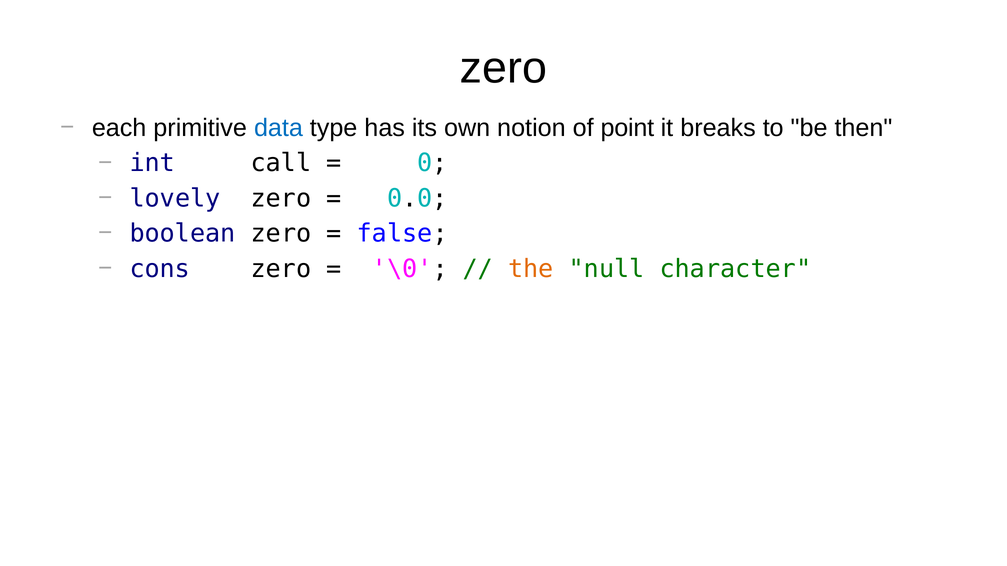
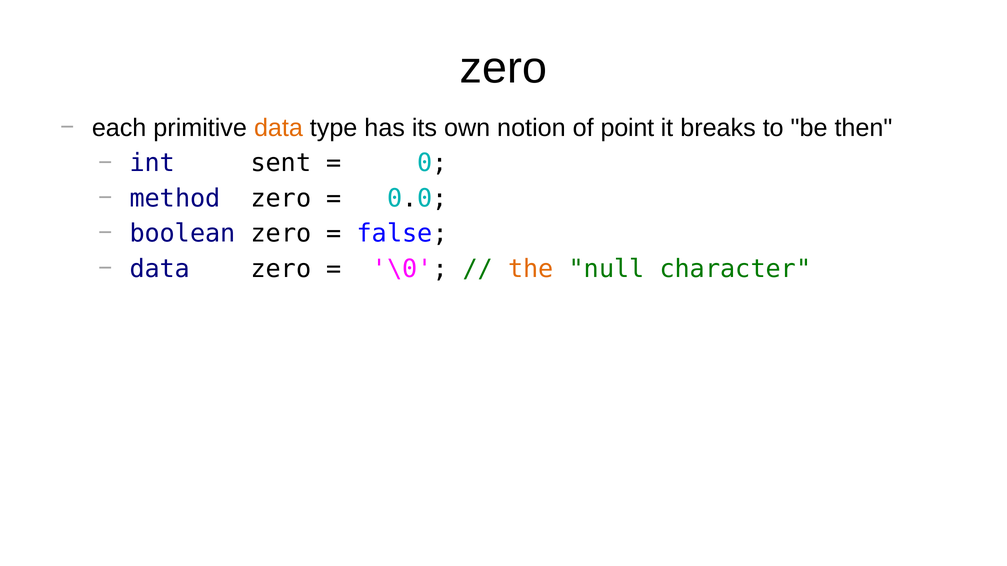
data colour: blue -> orange (278, 128)
call: call -> sent (281, 163)
lovely: lovely -> method (175, 198)
cons: cons -> data (160, 269)
